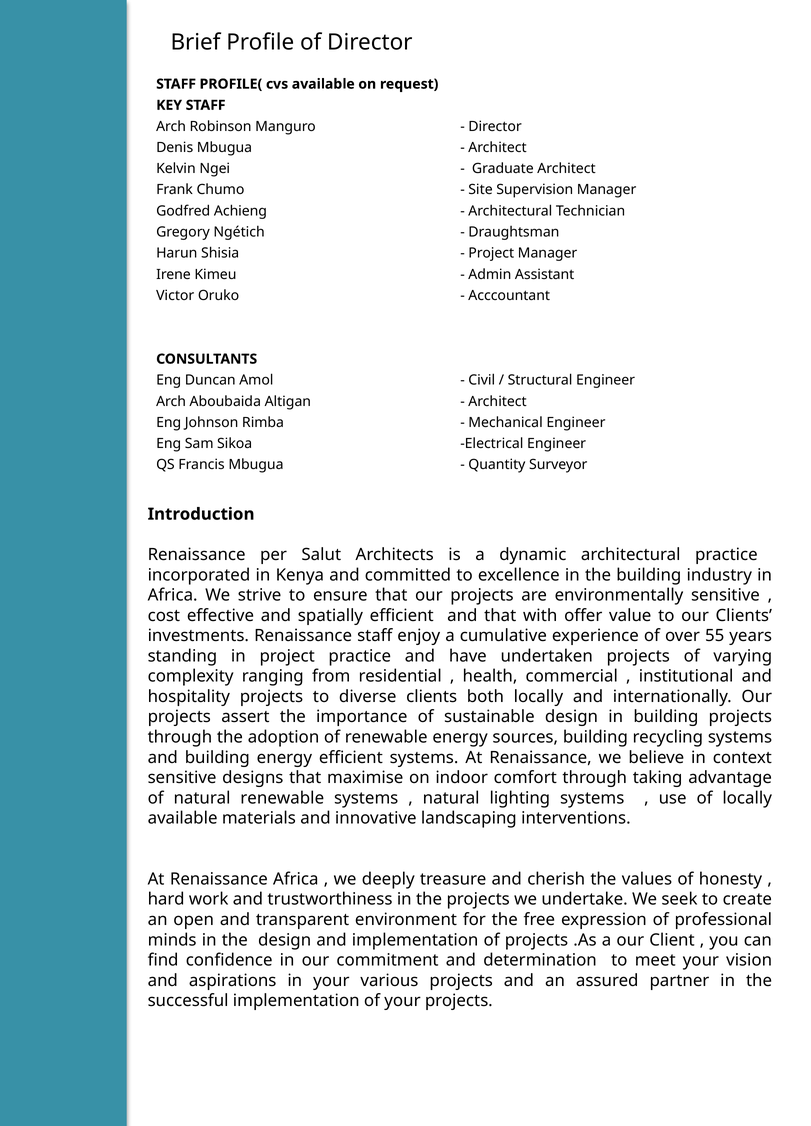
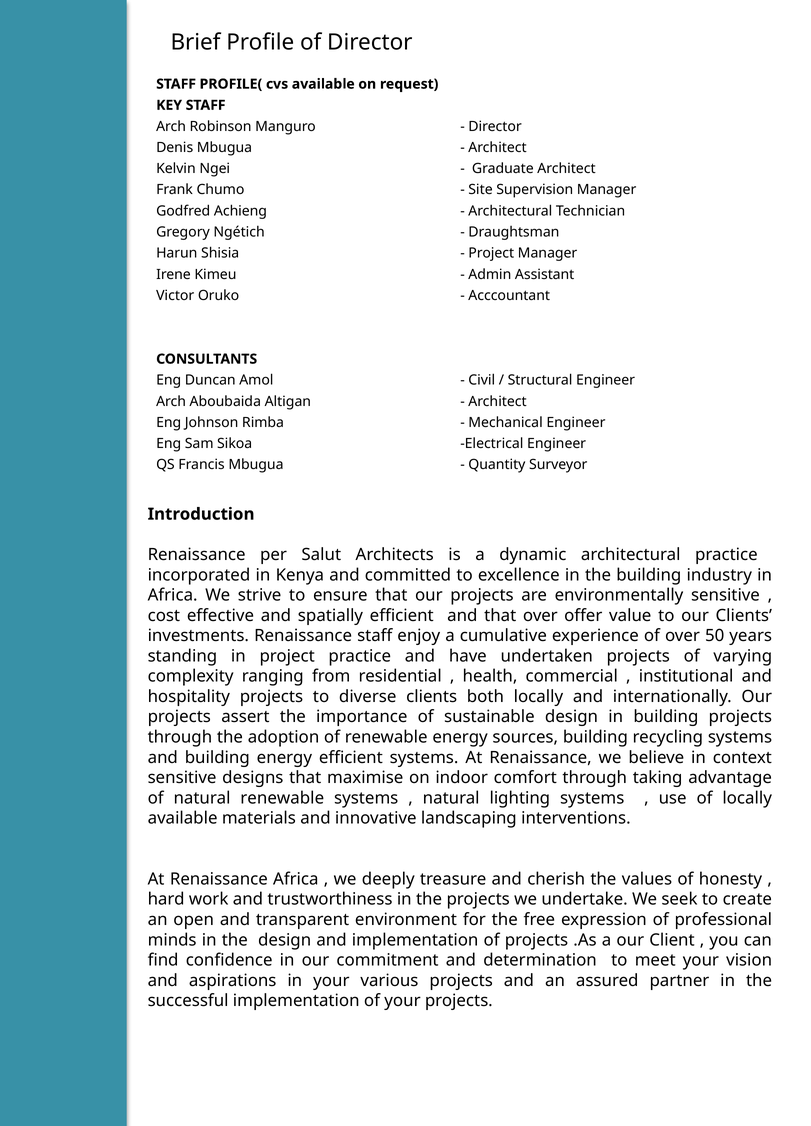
that with: with -> over (540, 615)
55: 55 -> 50 (715, 636)
